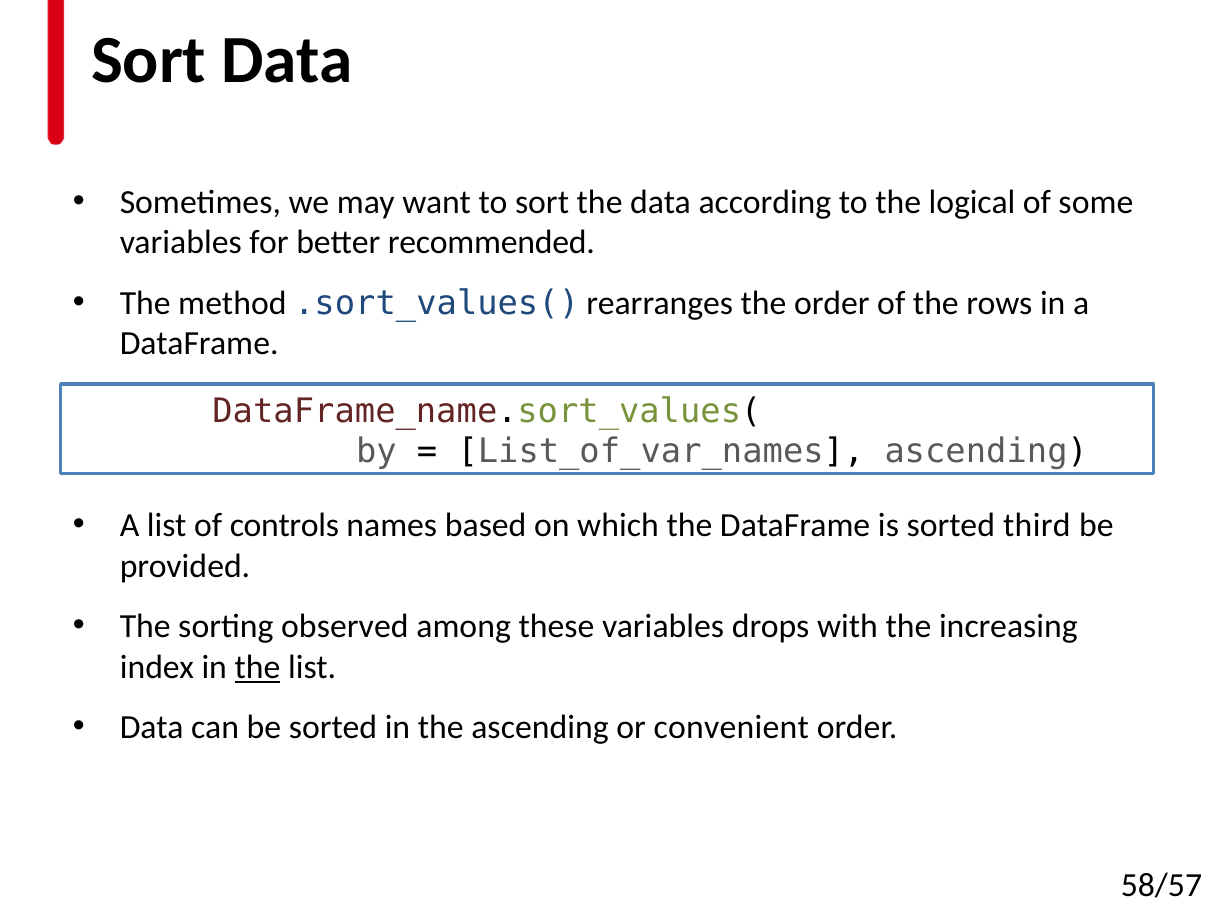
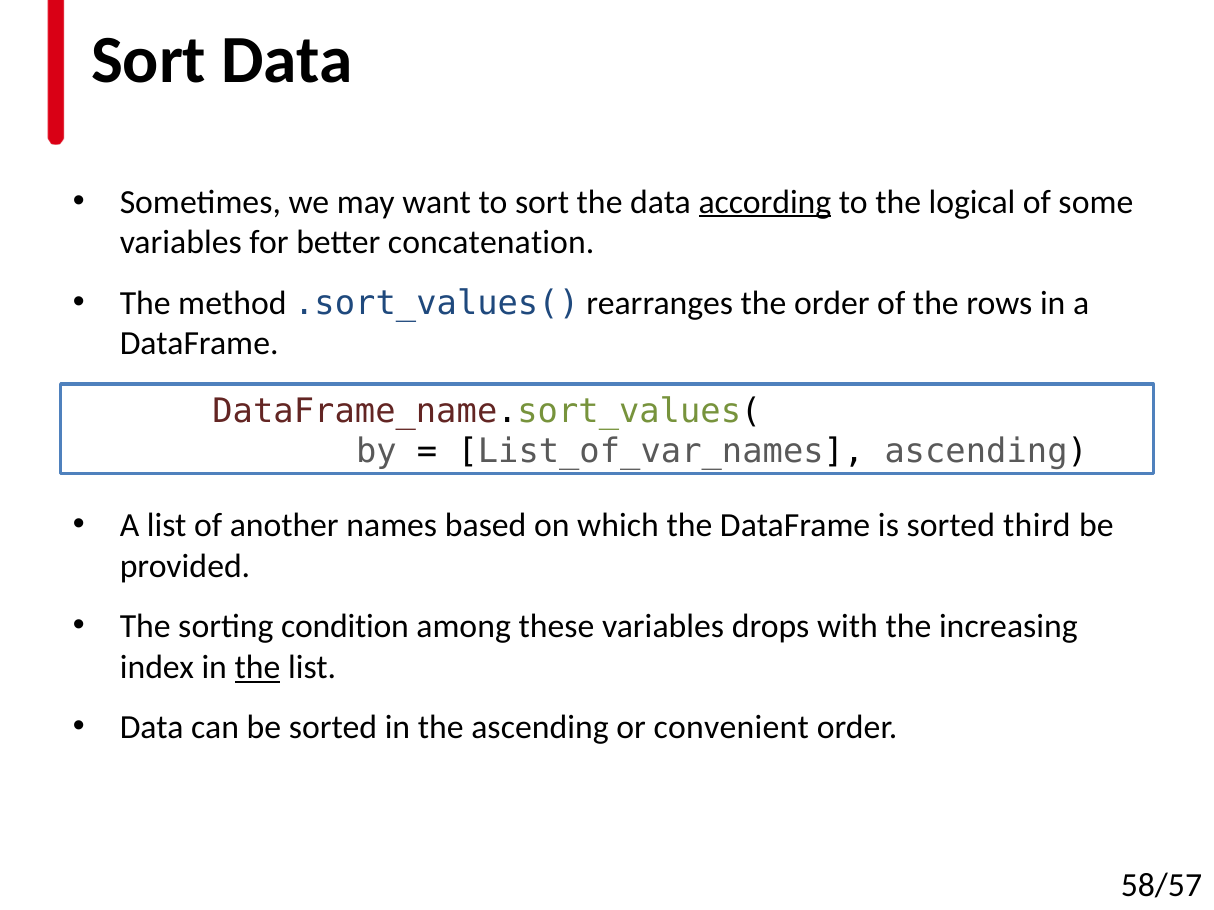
according underline: none -> present (765, 202)
recommended: recommended -> concatenation (491, 242)
controls: controls -> another (284, 526)
observed: observed -> condition (345, 627)
